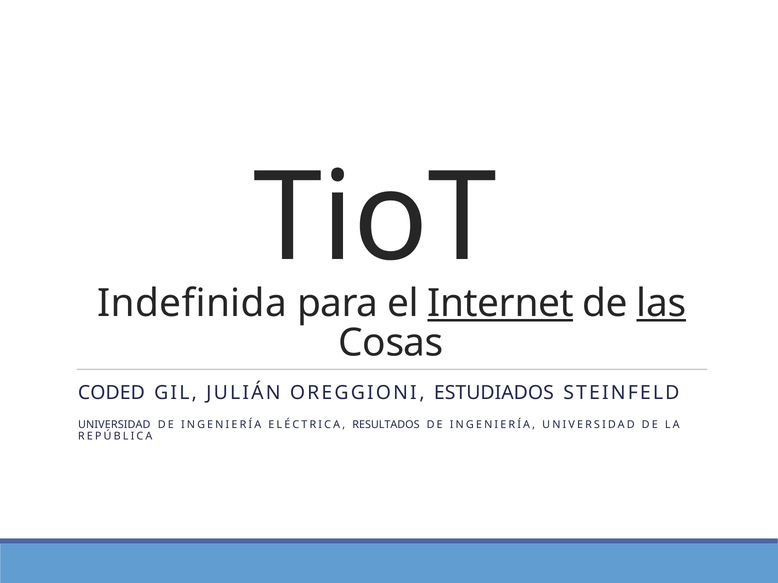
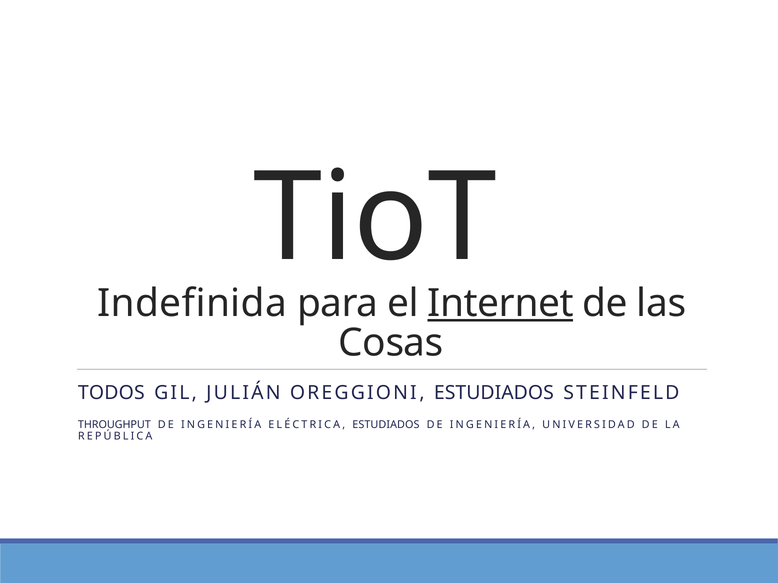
las underline: present -> none (661, 304)
CODED: CODED -> TODOS (111, 393)
UNIVERSIDAD: UNIVERSIDAD -> THROUGHPUT (114, 425)
ELÉCTRICA RESULTADOS: RESULTADOS -> ESTUDIADOS (386, 425)
